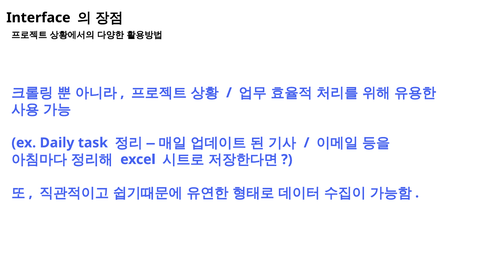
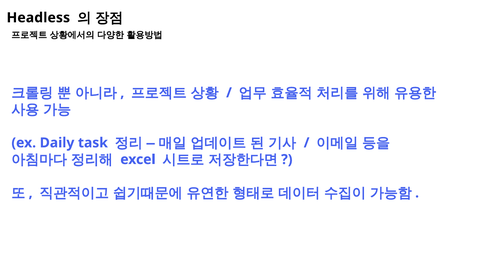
Interface: Interface -> Headless (38, 18)
